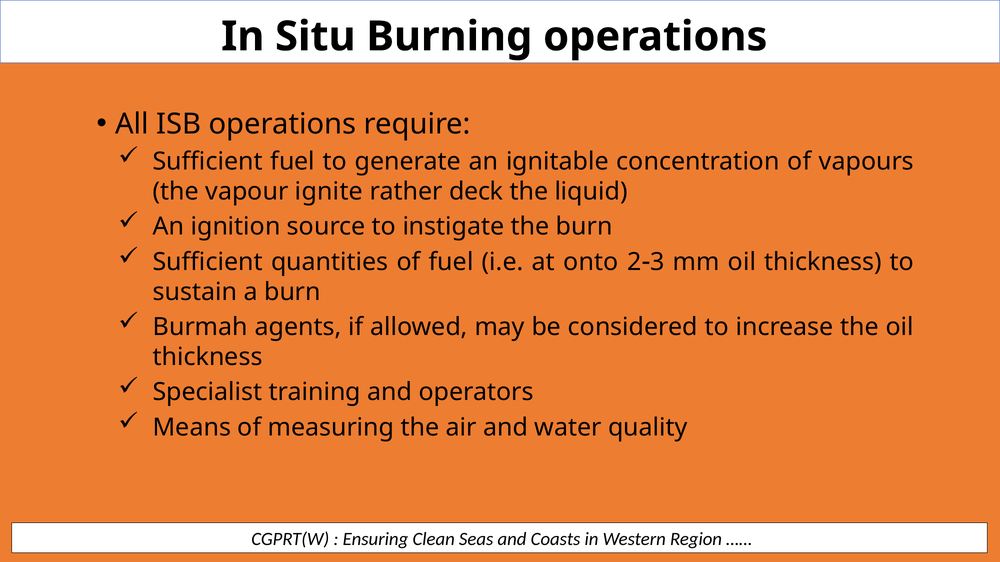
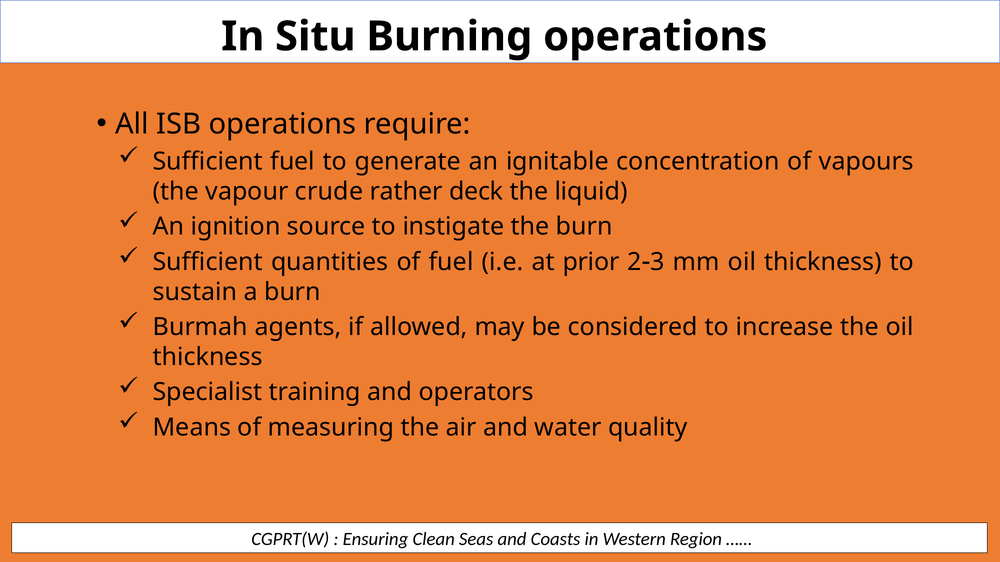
ignite: ignite -> crude (329, 192)
onto: onto -> prior (591, 262)
